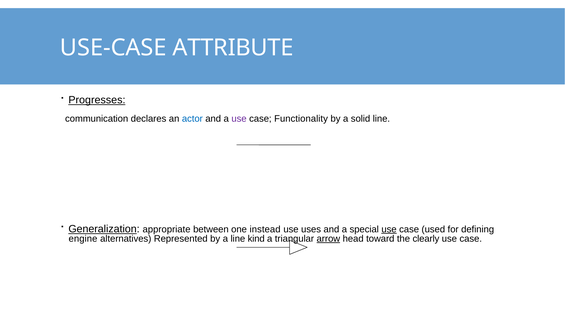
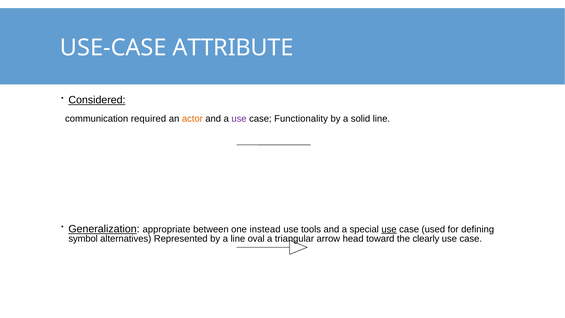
Progresses: Progresses -> Considered (97, 100)
declares: declares -> required (148, 119)
actor colour: blue -> orange (192, 119)
uses: uses -> tools (311, 229)
engine: engine -> symbol (83, 238)
kind: kind -> oval (256, 238)
arrow underline: present -> none (328, 238)
